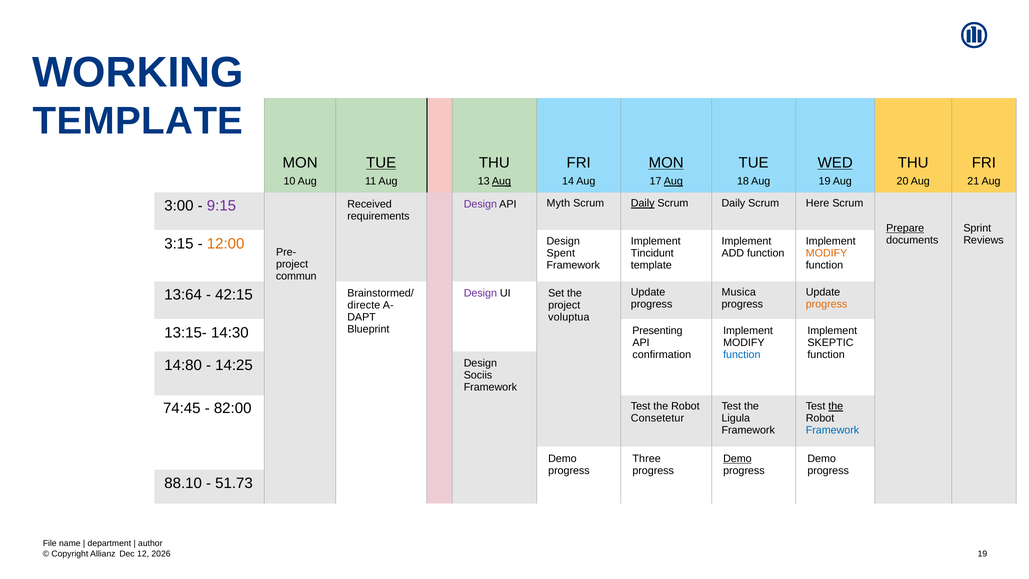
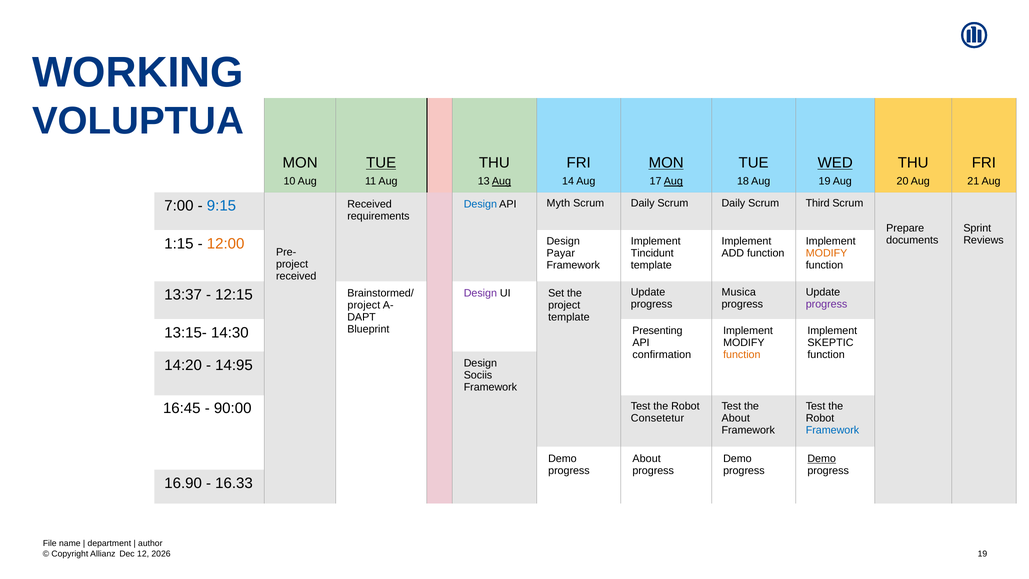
TEMPLATE: TEMPLATE -> VOLUPTUA (138, 121)
3:00: 3:00 -> 7:00 (179, 206)
9:15 colour: purple -> blue (221, 206)
Design colour: purple -> blue (480, 204)
Daily underline: present -> none (643, 203)
Here: Here -> Third (818, 203)
Prepare underline: present -> none (905, 228)
3:15: 3:15 -> 1:15 (179, 244)
Spent: Spent -> Payar (561, 253)
commun: commun -> received (296, 276)
13:64: 13:64 -> 13:37 (183, 295)
42:15: 42:15 -> 12:15 (234, 295)
progress colour: orange -> purple (827, 304)
directe: directe -> project (364, 305)
voluptua: voluptua -> template (569, 317)
function colour: blue -> orange (742, 355)
14:80: 14:80 -> 14:20 (183, 365)
14:25: 14:25 -> 14:95 (234, 365)
74:45: 74:45 -> 16:45 (182, 408)
82:00: 82:00 -> 90:00 (233, 408)
the underline: present -> none (836, 406)
Ligula: Ligula -> About (736, 418)
Three: Three -> About (647, 459)
Demo underline: present -> none (737, 459)
Demo underline: none -> present (822, 459)
88.10: 88.10 -> 16.90 (183, 483)
51.73: 51.73 -> 16.33 (234, 483)
